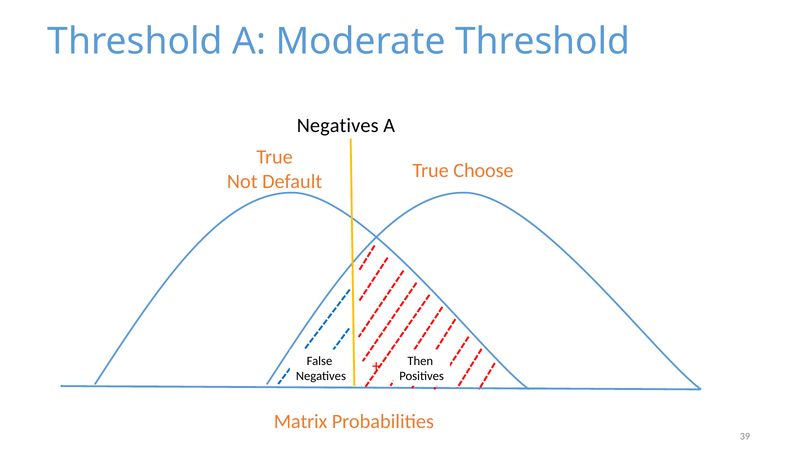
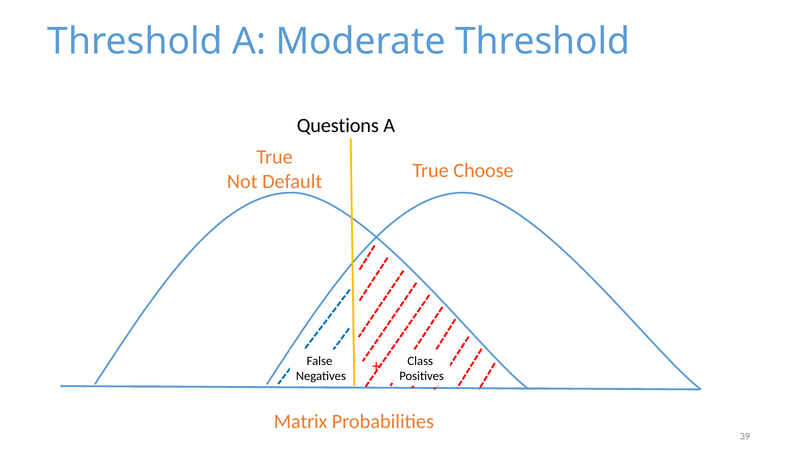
Negatives: Negatives -> Questions (338, 126)
Then: Then -> Class (420, 361)
